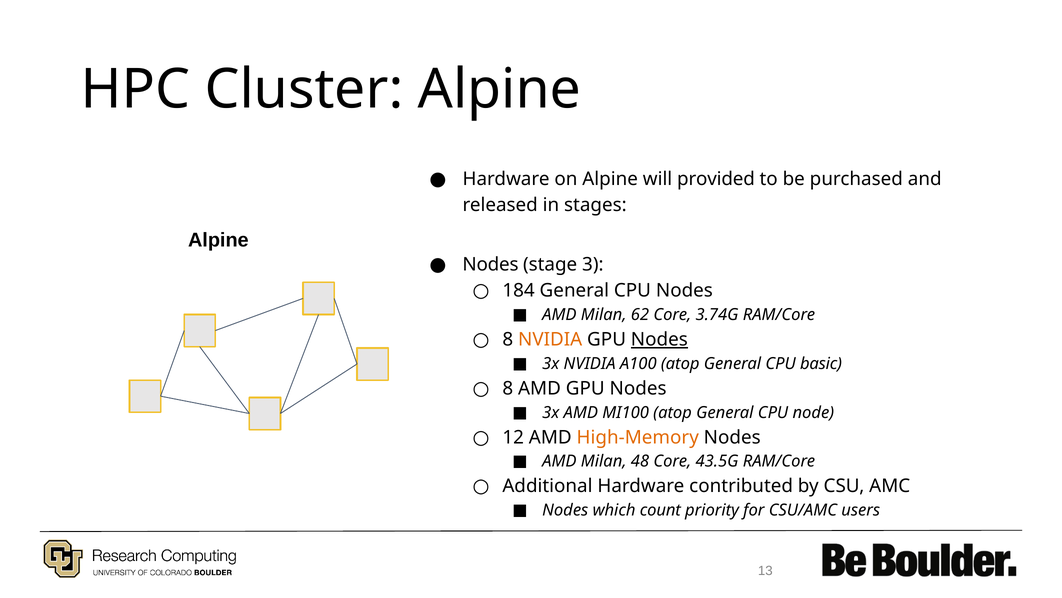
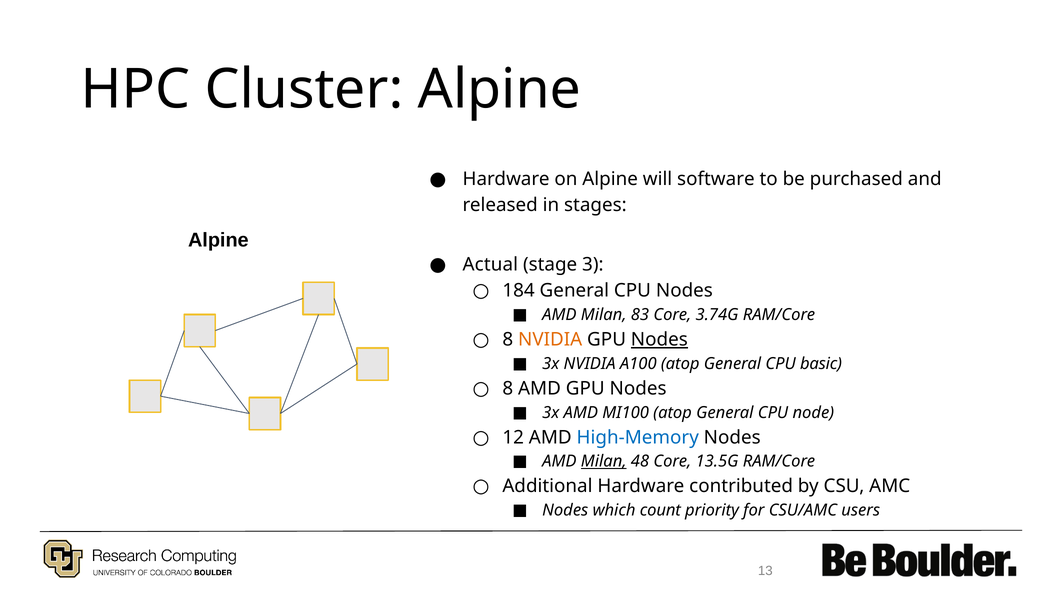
provided: provided -> software (716, 179)
Nodes: Nodes -> Actual (490, 264)
62: 62 -> 83 (640, 314)
High-Memory colour: orange -> blue (638, 437)
Milan underline: none -> present (604, 461)
43.5G: 43.5G -> 13.5G (717, 461)
